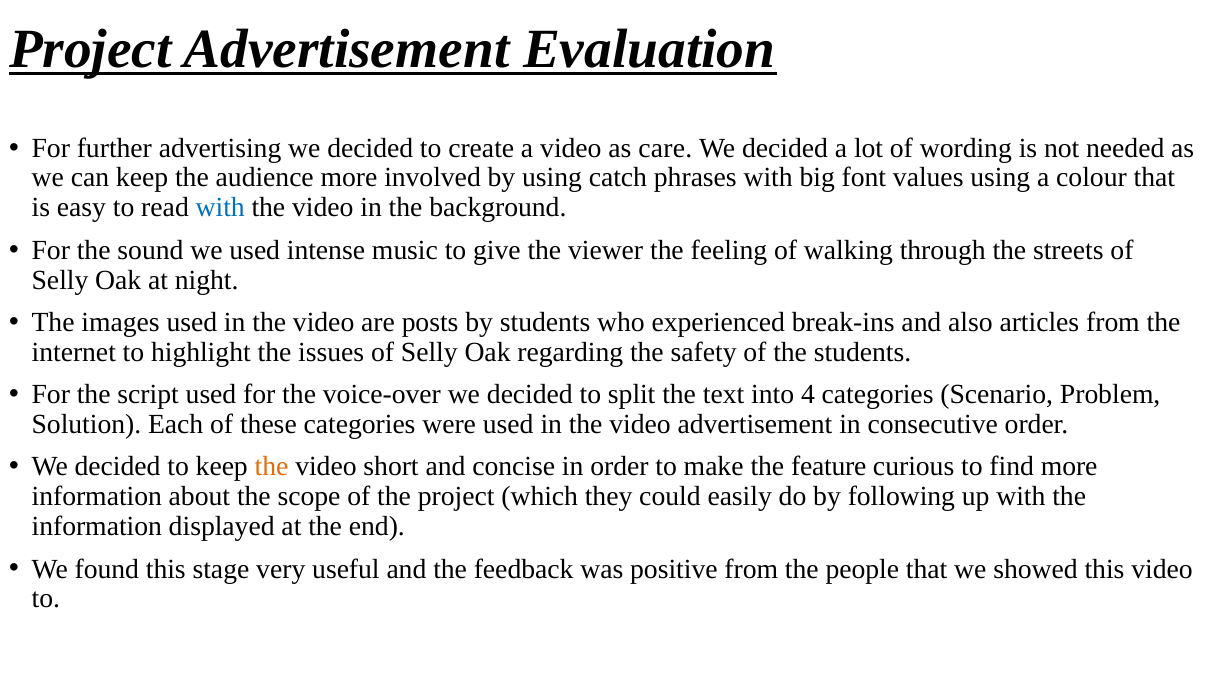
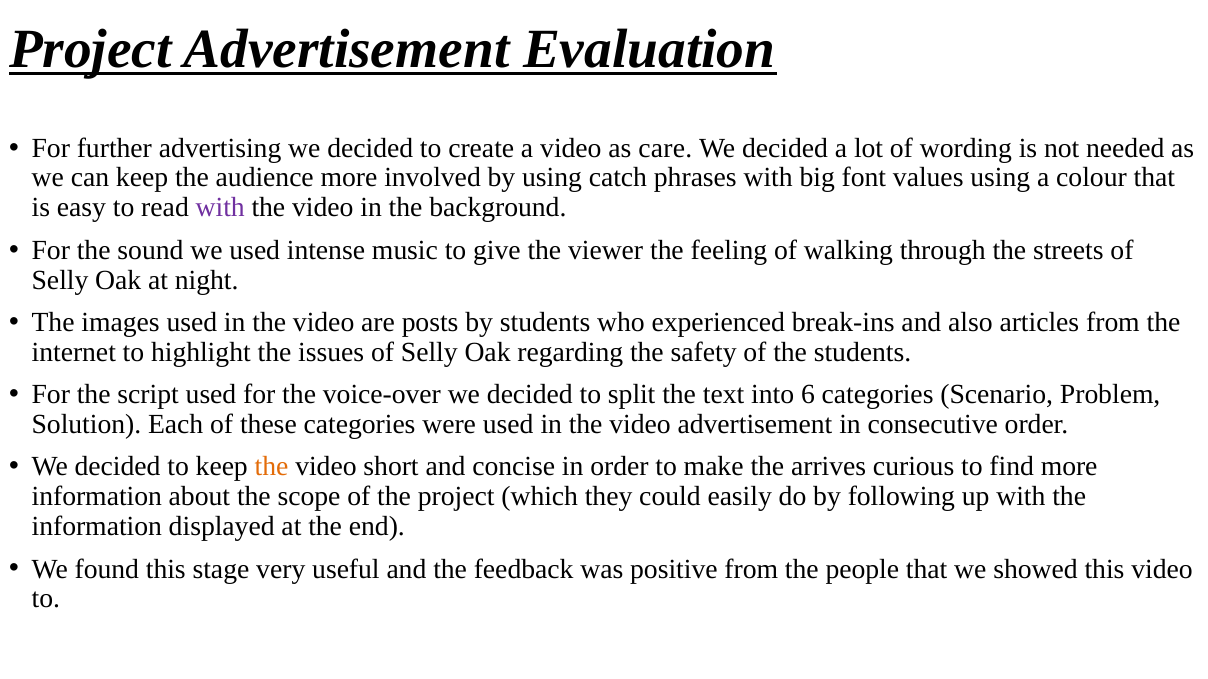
with colour: blue -> purple (220, 208)
4: 4 -> 6 (808, 395)
feature: feature -> arrives (829, 467)
